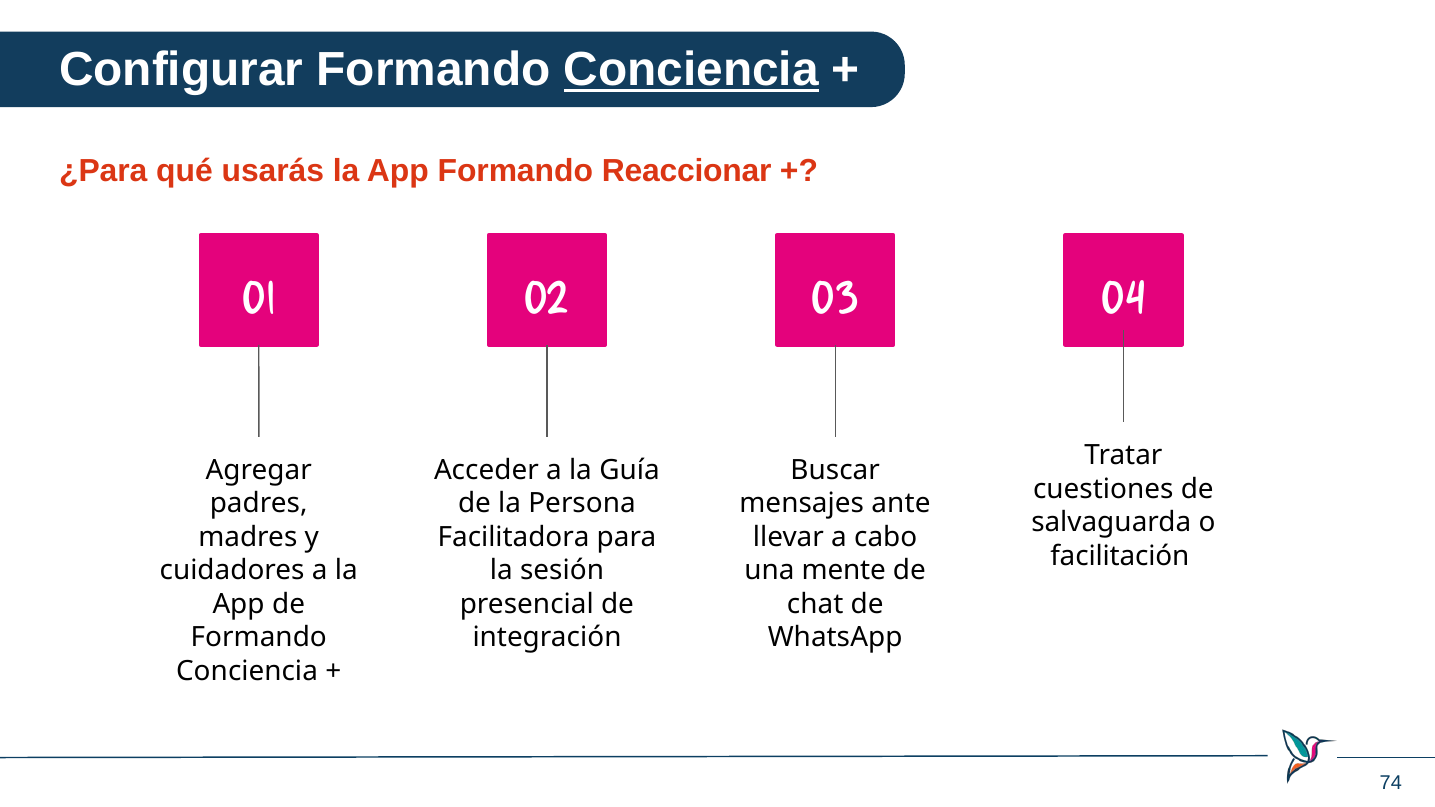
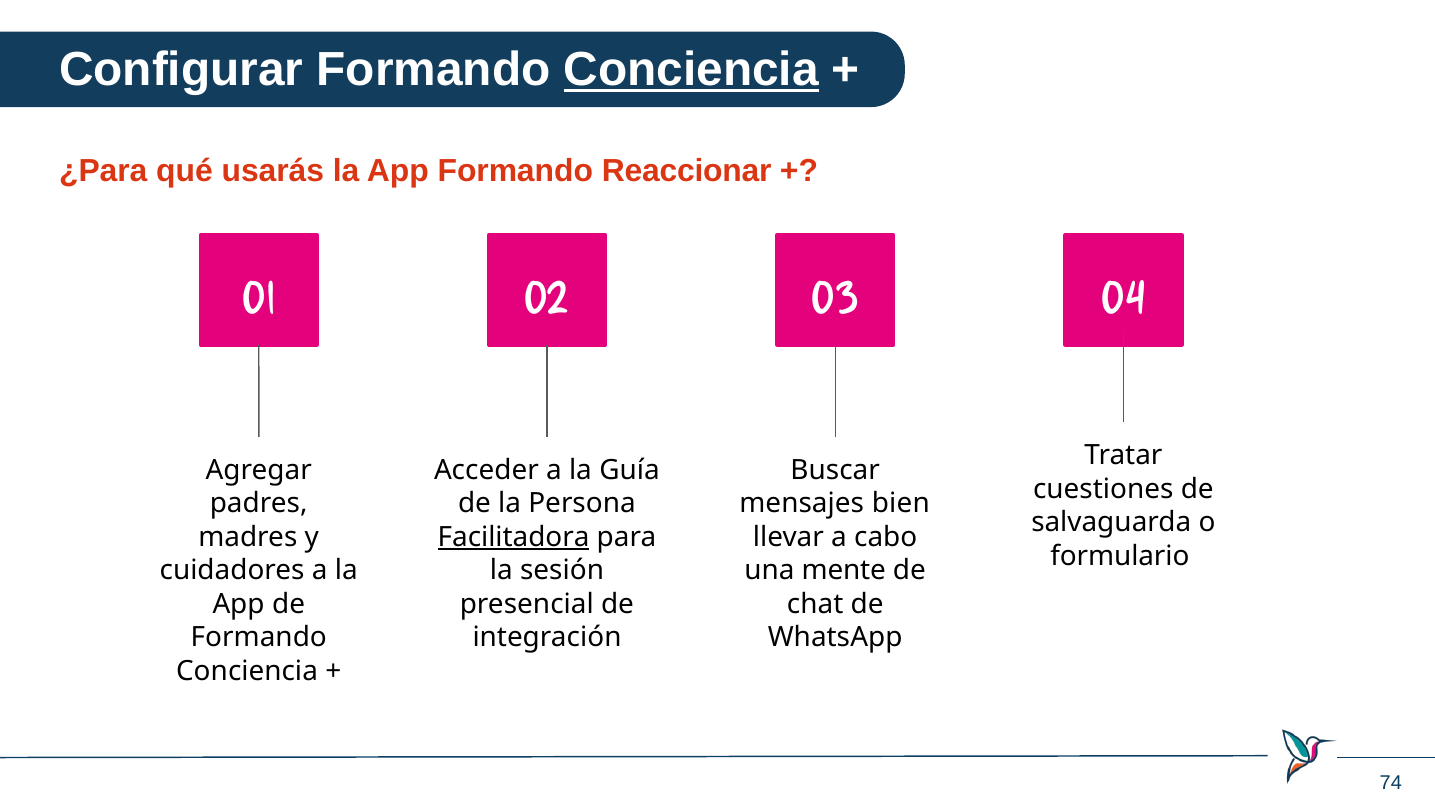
ante: ante -> bien (901, 504)
Facilitadora underline: none -> present (514, 537)
facilitación: facilitación -> formulario (1120, 556)
